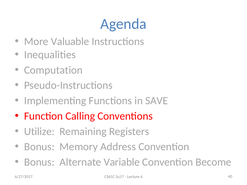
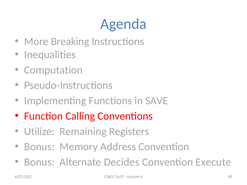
Valuable: Valuable -> Breaking (70, 42)
Variable: Variable -> Decides (122, 162)
Become: Become -> Execute (213, 162)
